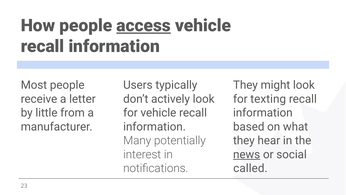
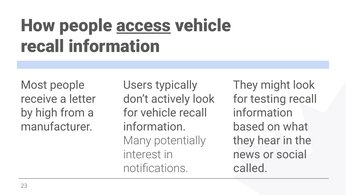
texting: texting -> testing (268, 99)
little: little -> high (46, 113)
news underline: present -> none (247, 154)
